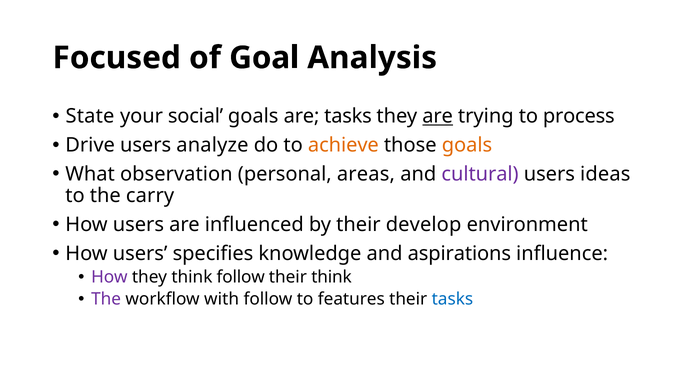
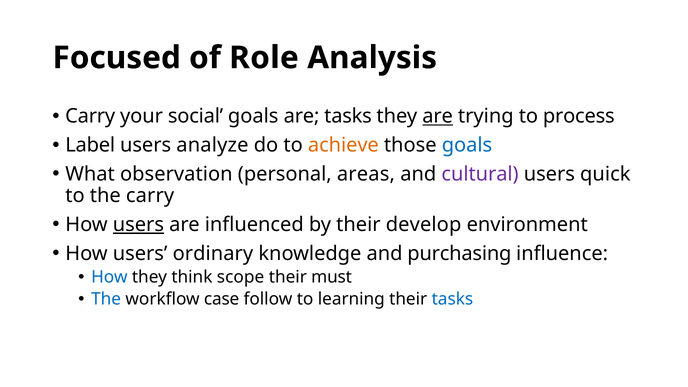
Goal: Goal -> Role (264, 58)
State: State -> Carry (90, 116)
Drive: Drive -> Label (90, 145)
goals colour: orange -> blue (467, 145)
ideas: ideas -> quick (605, 174)
users underline: none -> present (138, 225)
specifies: specifies -> ordinary (213, 253)
aspirations: aspirations -> purchasing (459, 253)
How colour: purple -> blue (109, 277)
think follow: follow -> scope (241, 277)
their think: think -> must (332, 277)
The colour: purple -> blue (106, 299)
with: with -> case (222, 299)
features: features -> learning (351, 299)
